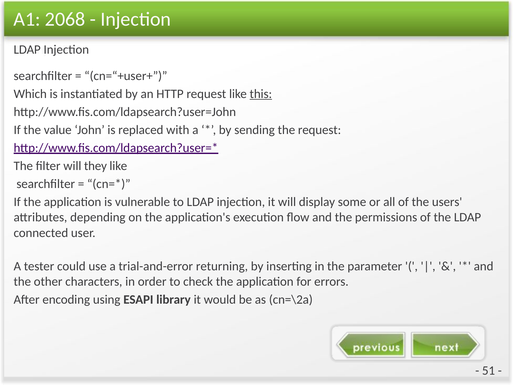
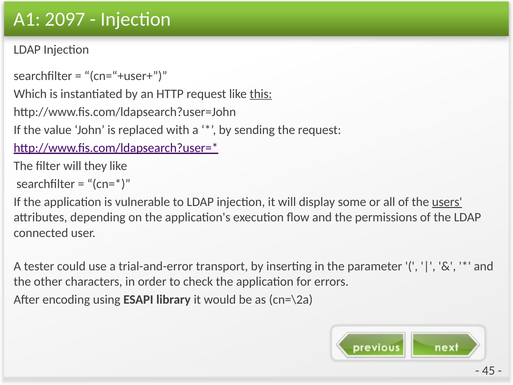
2068: 2068 -> 2097 (65, 19)
users underline: none -> present (447, 202)
returning: returning -> transport (222, 266)
51: 51 -> 45 (489, 370)
